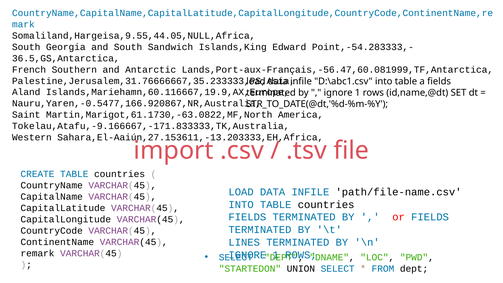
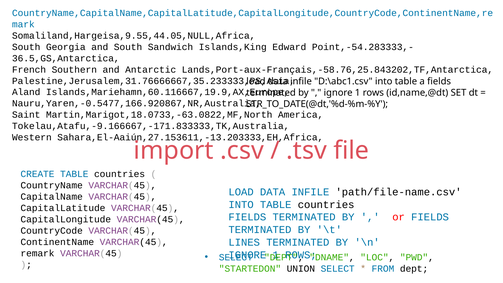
Lands,Port-aux-Français,-56.47,60.081999,TF,Antarctica: Lands,Port-aux-Français,-56.47,60.081999,TF,Antarctica -> Lands,Port-aux-Français,-58.76,25.843202,TF,Antarctica (337, 70)
Martin,Marigot,61.1730,-63.0822,MF,North: Martin,Marigot,61.1730,-63.0822,MF,North -> Martin,Marigot,18.0733,-63.0822,MF,North (159, 115)
